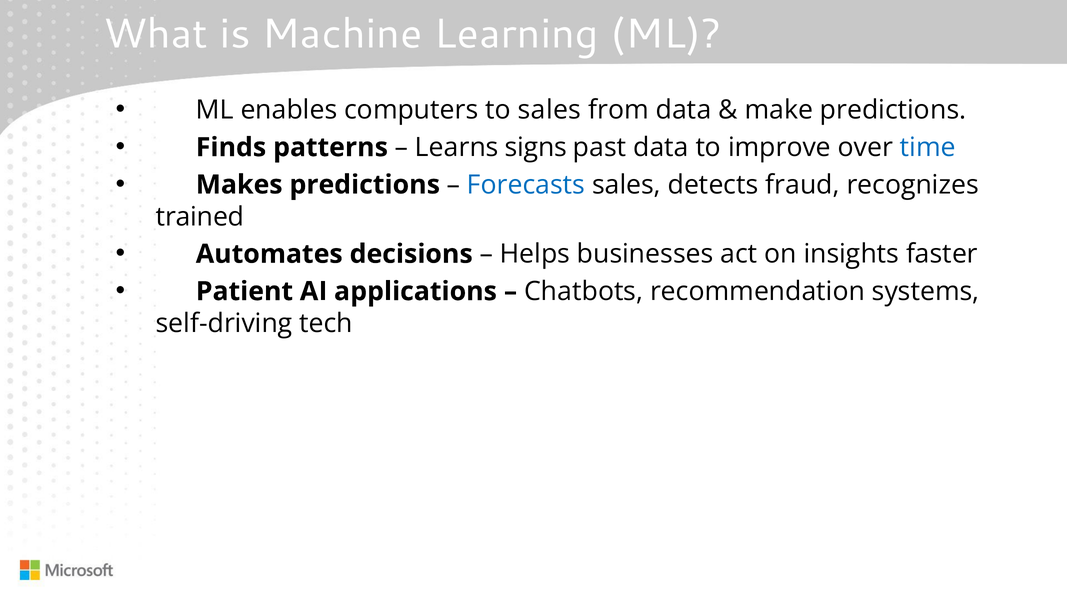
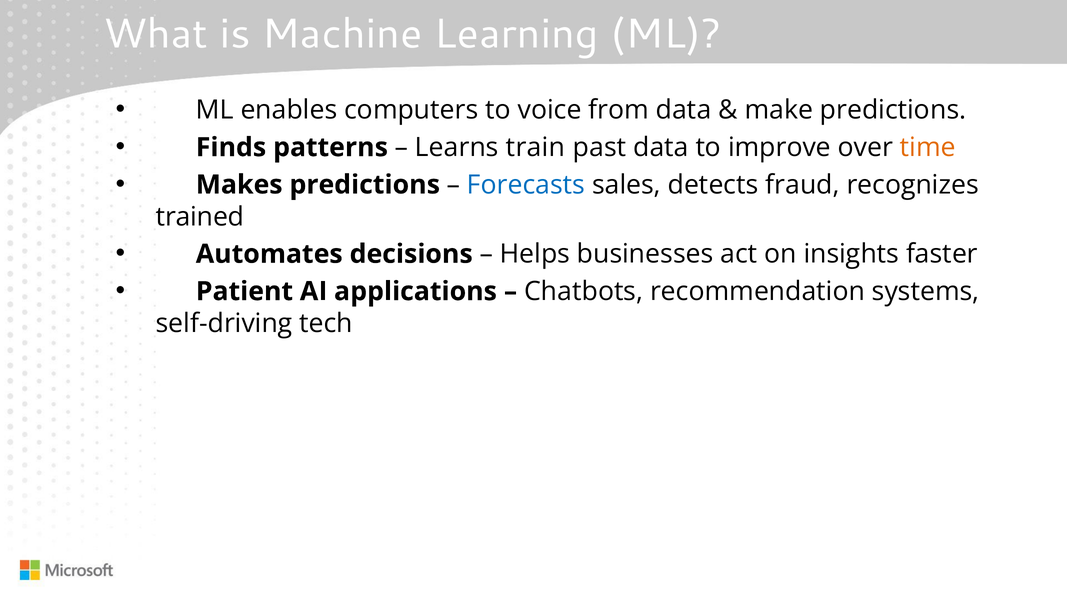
to sales: sales -> voice (550, 110)
signs: signs -> train (536, 147)
time colour: blue -> orange (928, 147)
